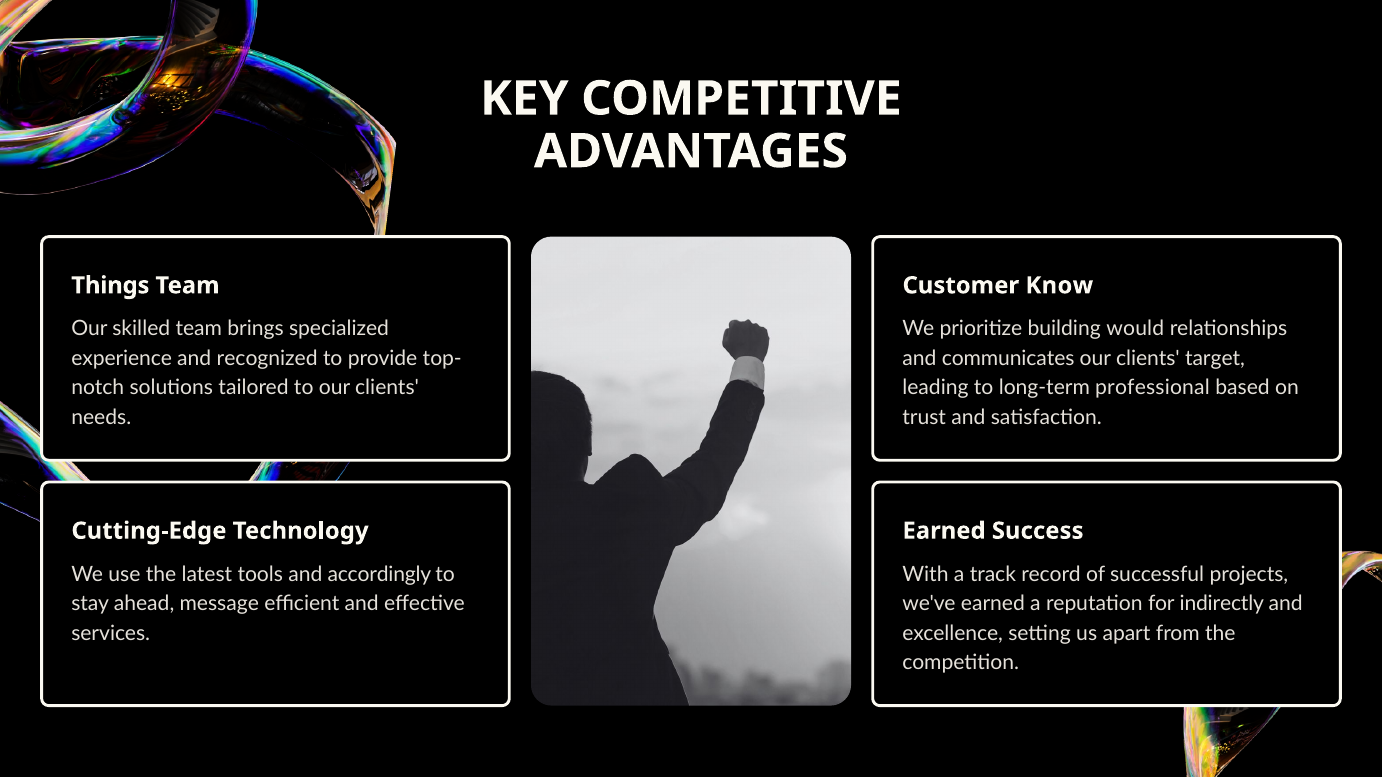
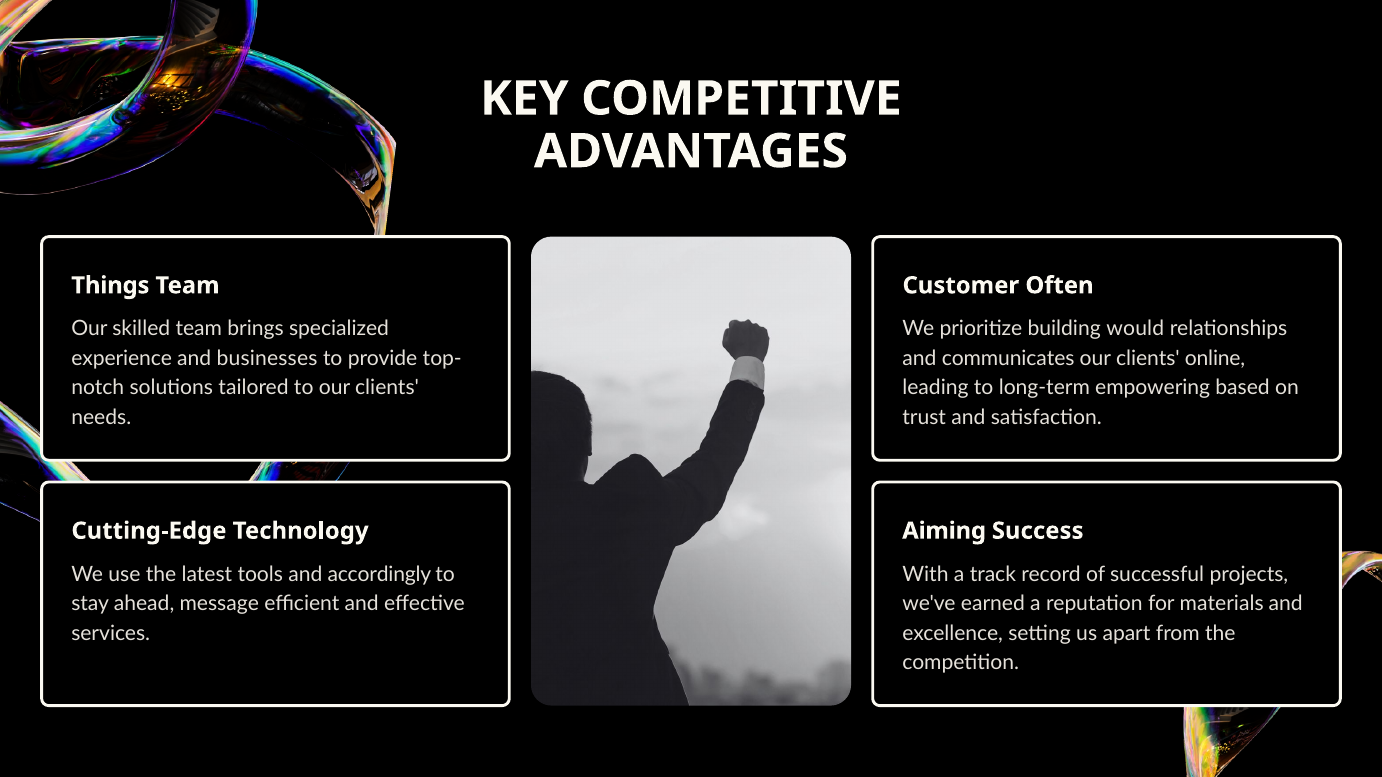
Know: Know -> Often (1059, 286)
recognized: recognized -> businesses (267, 359)
target: target -> online (1215, 359)
professional: professional -> empowering (1153, 388)
Earned: Earned -> Aiming (944, 531)
indirectly: indirectly -> materials (1222, 604)
